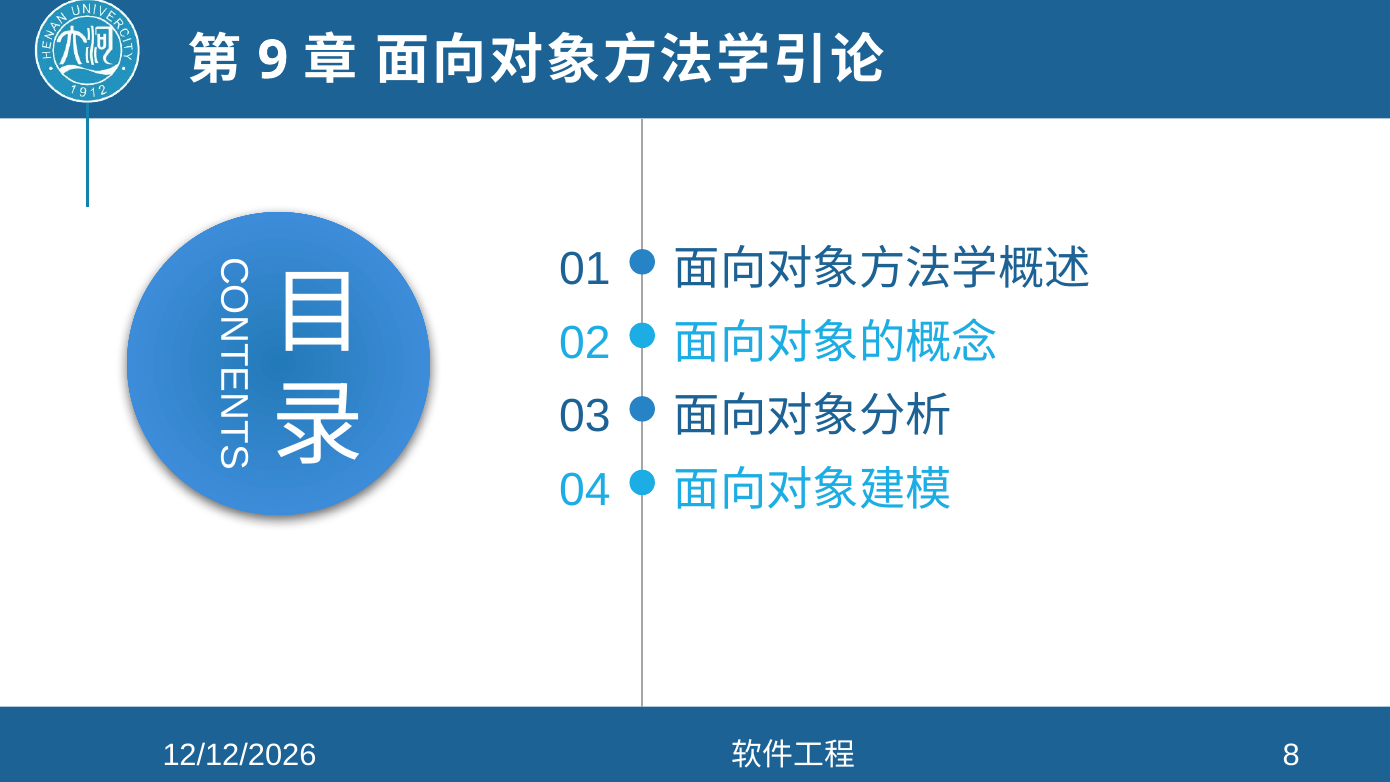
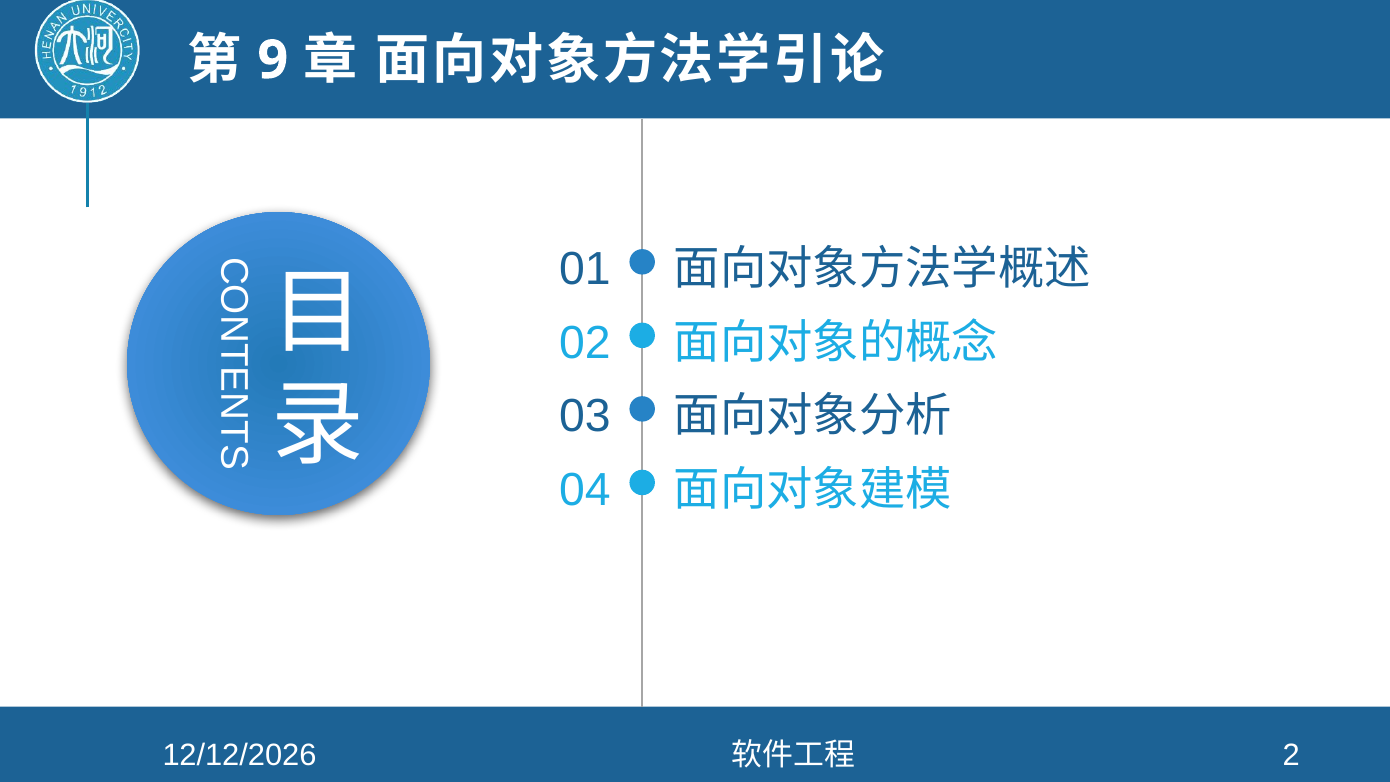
8: 8 -> 2 (1291, 756)
